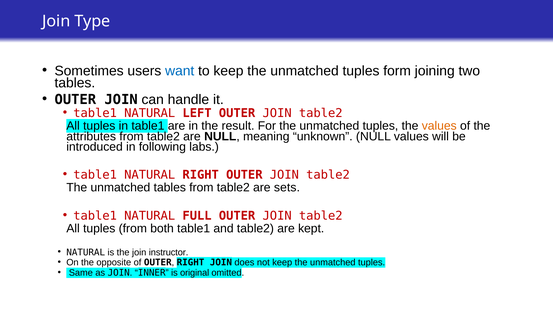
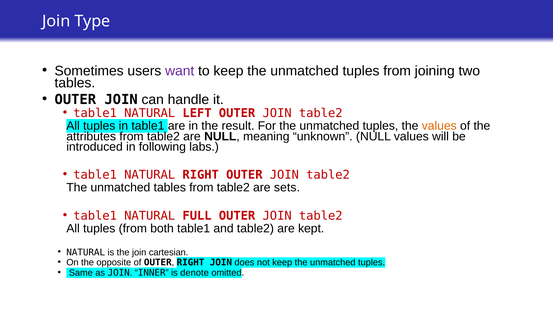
want colour: blue -> purple (180, 71)
unmatched tuples form: form -> from (397, 71)
instructor: instructor -> cartesian (169, 252)
original: original -> denote (195, 273)
